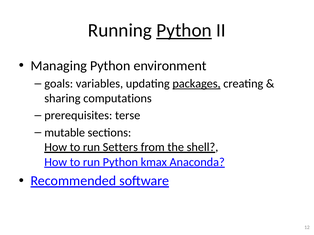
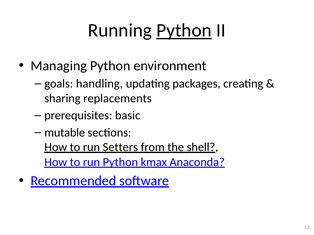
variables: variables -> handling (99, 84)
packages underline: present -> none (197, 84)
computations: computations -> replacements (117, 99)
terse: terse -> basic (128, 116)
